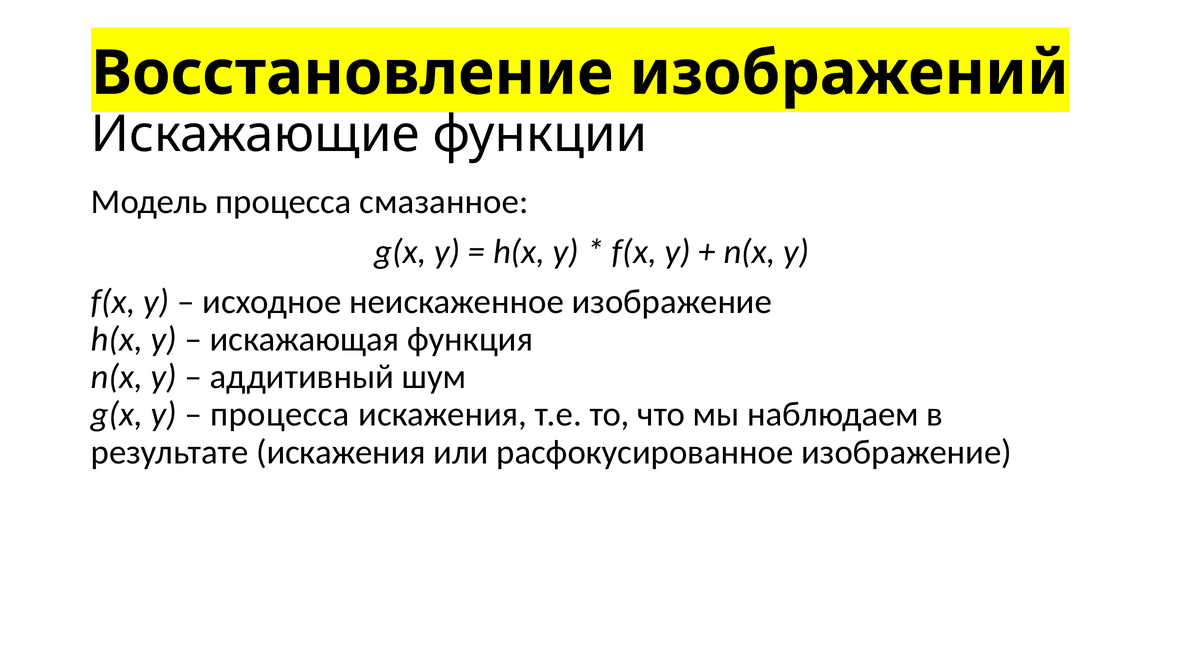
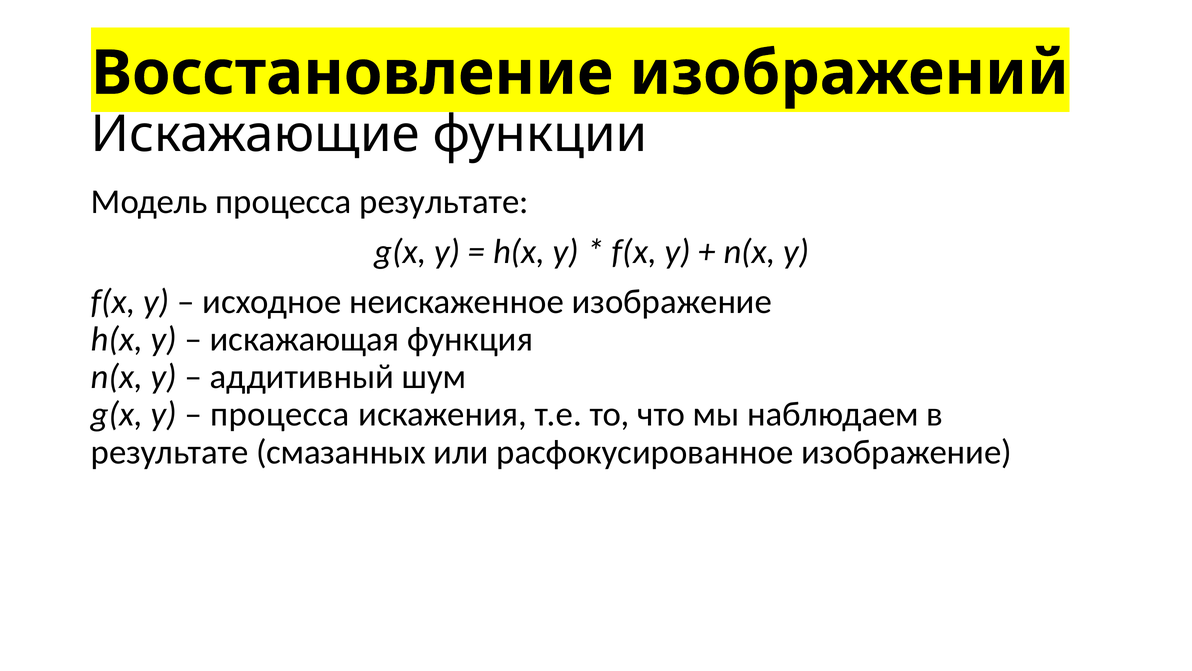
процесса смазанное: смазанное -> результате (444, 202)
результате искажения: искажения -> смазанных (341, 452)
